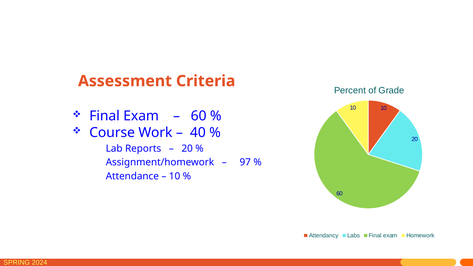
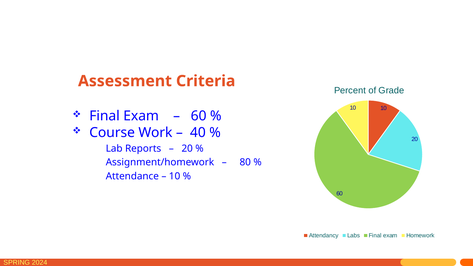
97: 97 -> 80 (245, 162)
